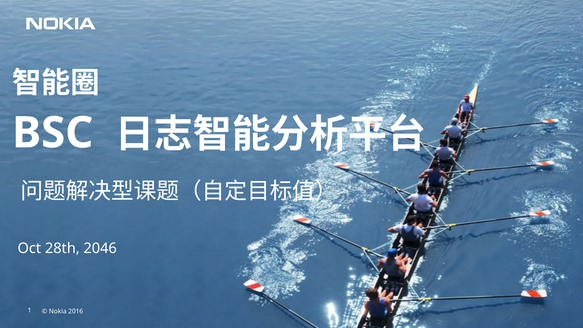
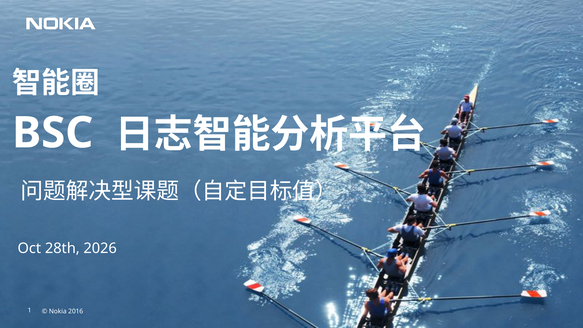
2046: 2046 -> 2026 (100, 248)
